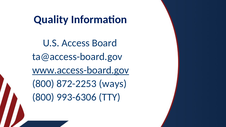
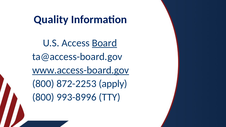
Board underline: none -> present (104, 43)
ways: ways -> apply (113, 84)
993-6306: 993-6306 -> 993-8996 (77, 97)
